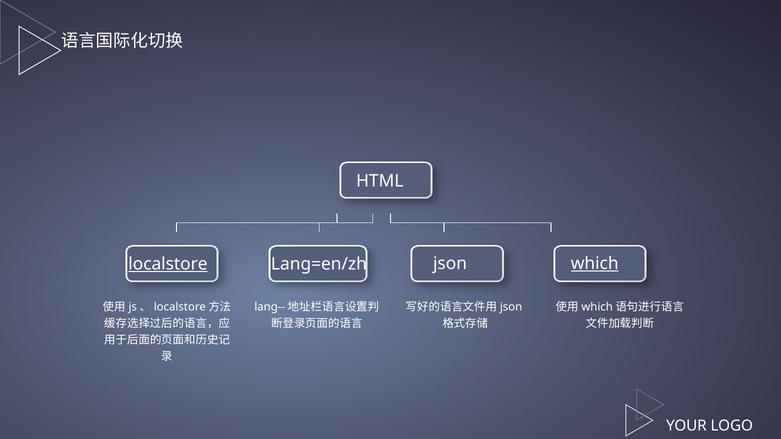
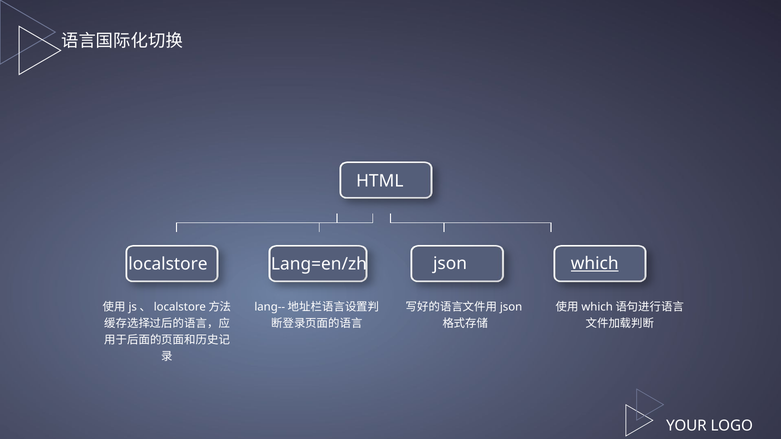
localstore underline: present -> none (168, 264)
